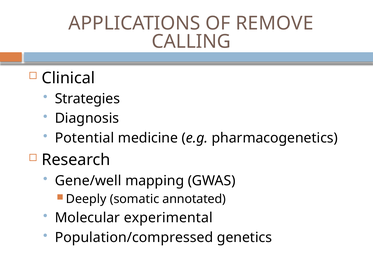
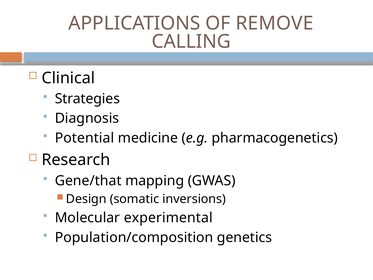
Gene/well: Gene/well -> Gene/that (88, 180)
Deeply: Deeply -> Design (86, 199)
annotated: annotated -> inversions (194, 199)
Population/compressed: Population/compressed -> Population/composition (134, 237)
